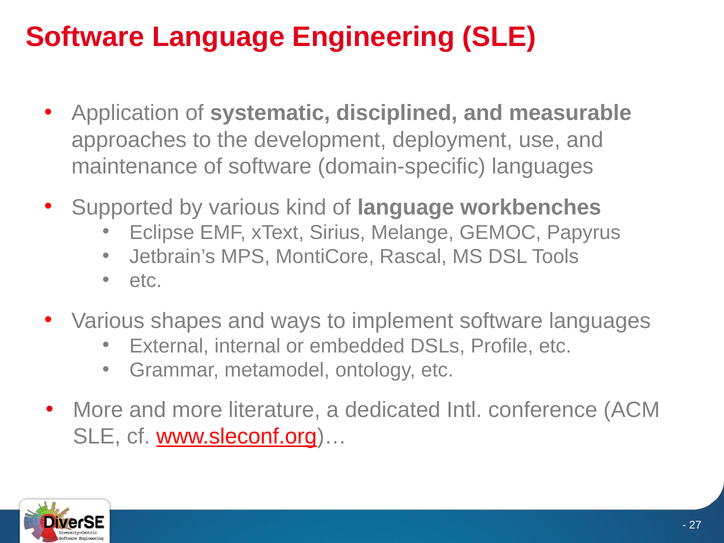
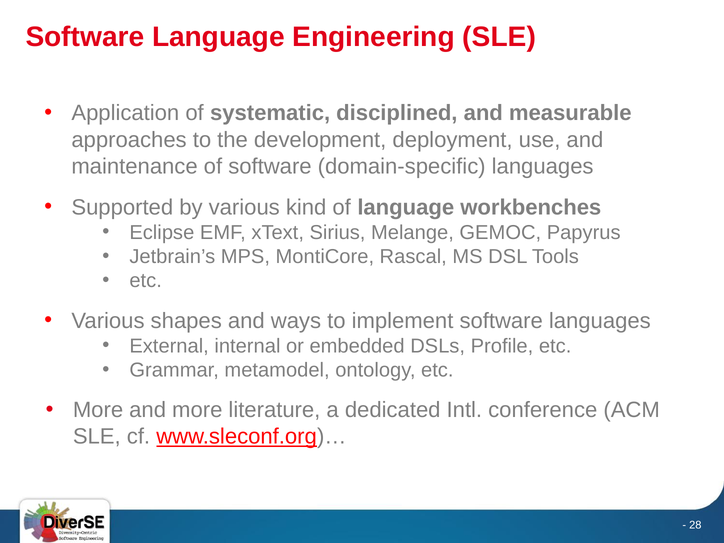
27: 27 -> 28 (695, 525)
